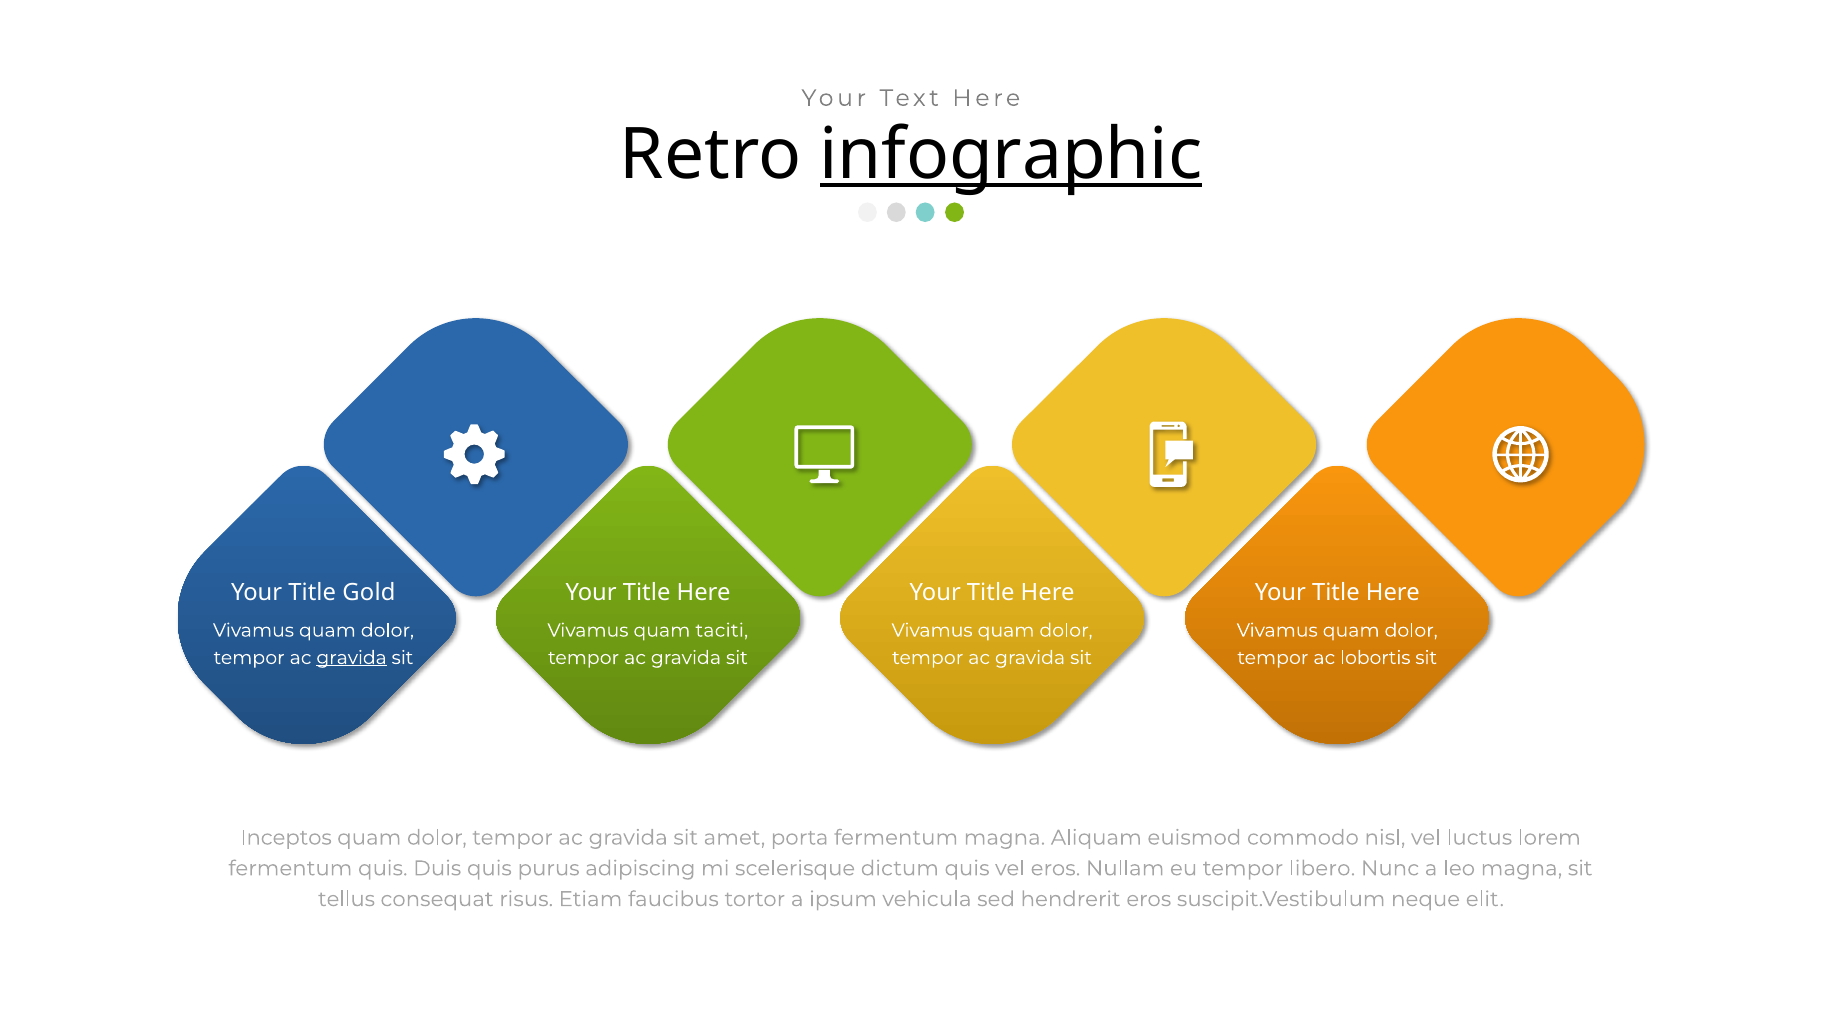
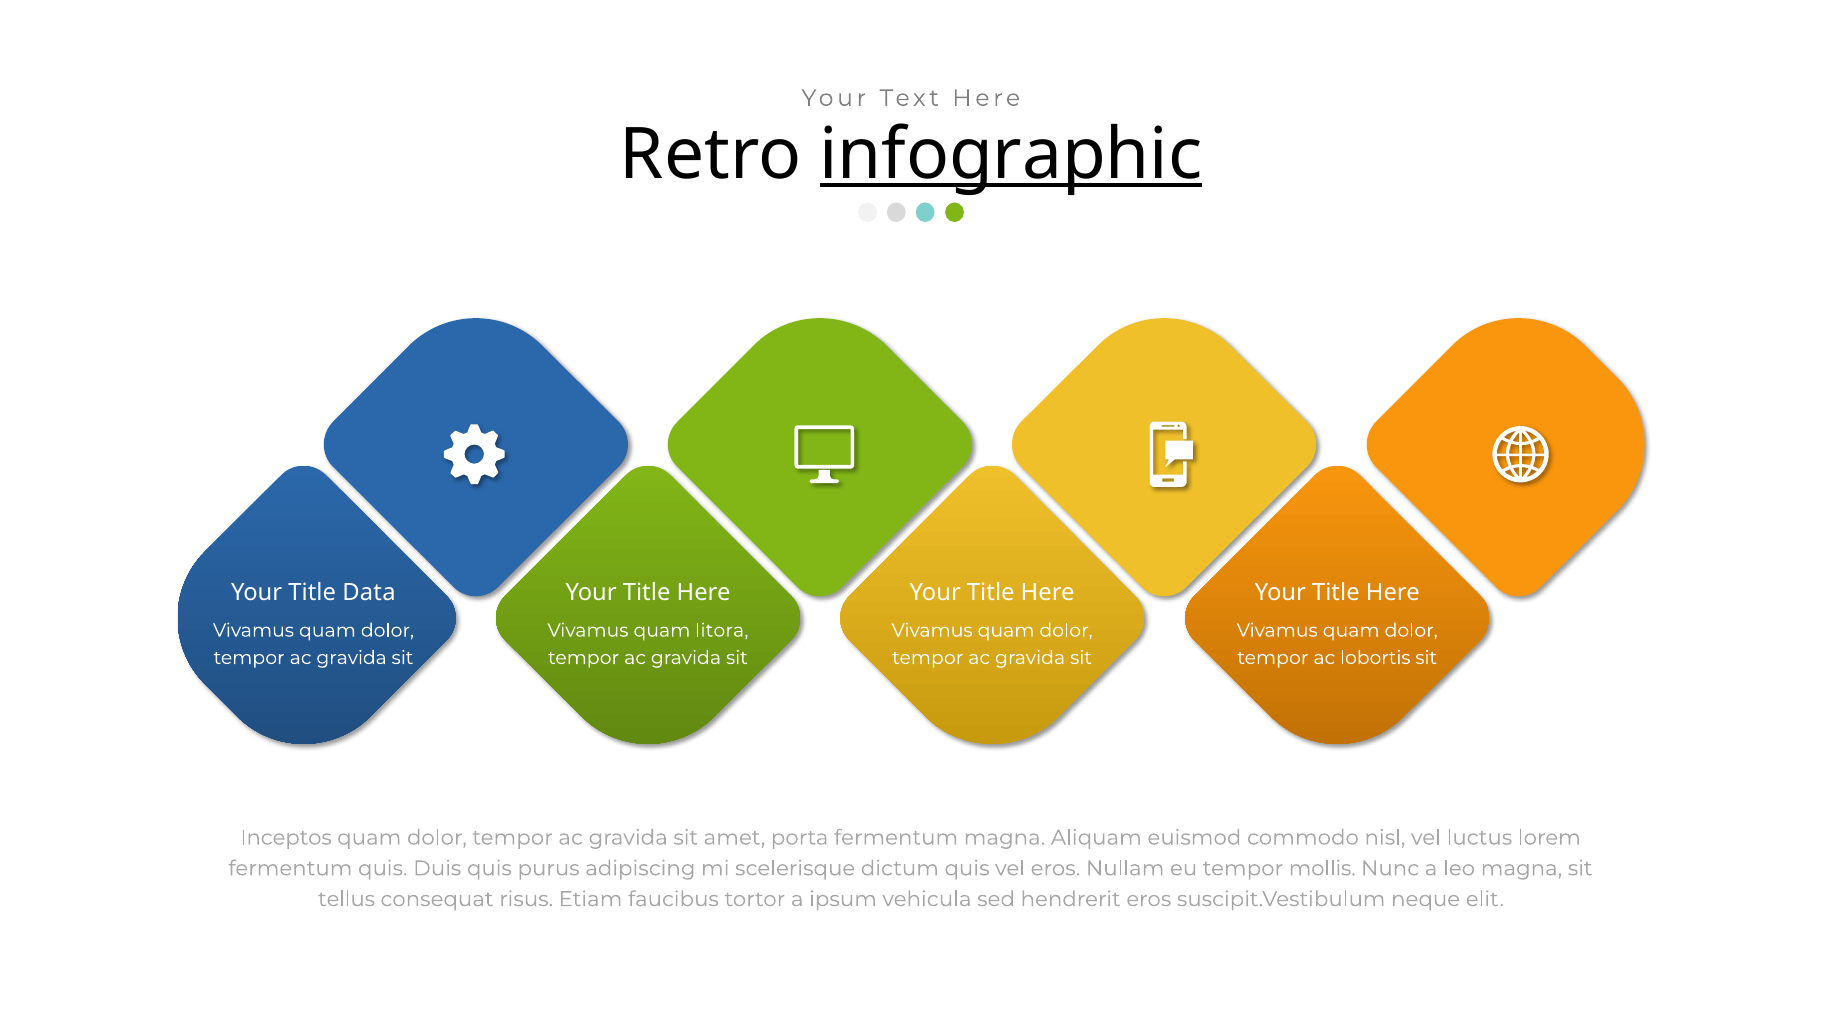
Gold: Gold -> Data (369, 593)
taciti: taciti -> litora (722, 631)
gravida underline: present -> none (352, 658)
libero: libero -> mollis (1322, 869)
